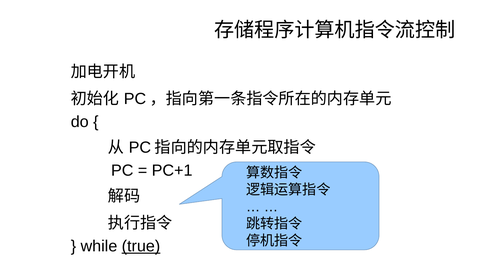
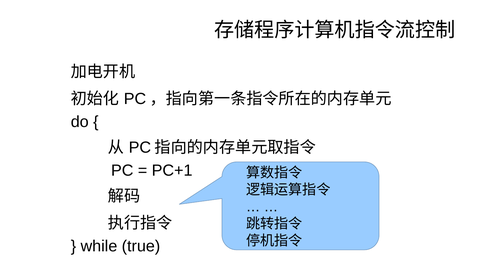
true underline: present -> none (141, 246)
